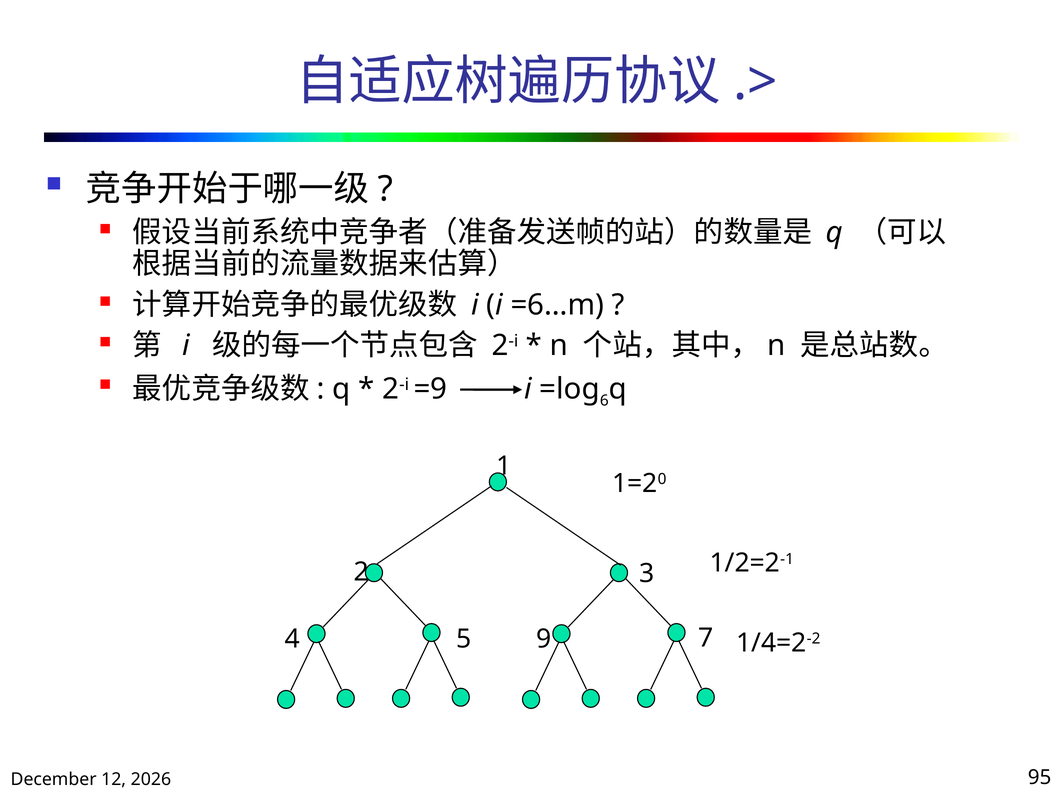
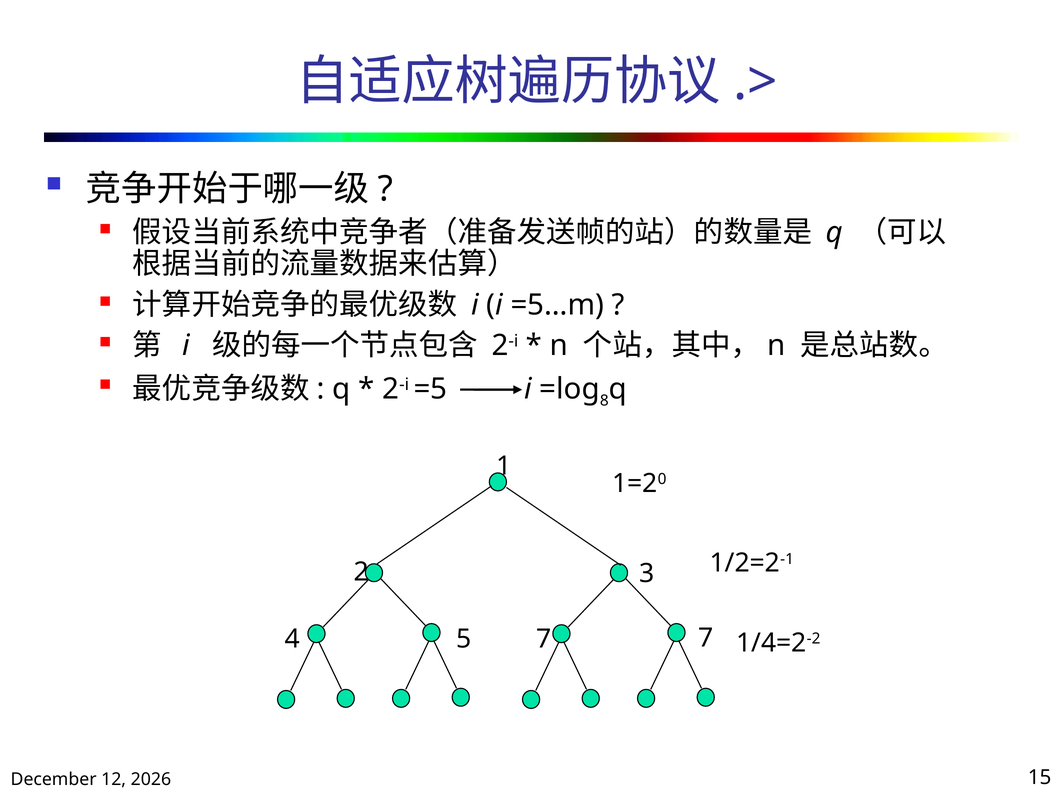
=6…m: =6…m -> =5…m (557, 305)
=9: =9 -> =5 (430, 389)
6: 6 -> 8 (604, 400)
5 9: 9 -> 7 (544, 639)
95: 95 -> 15 (1040, 777)
